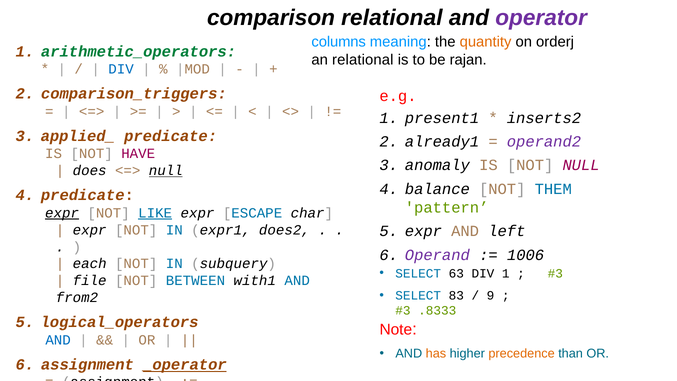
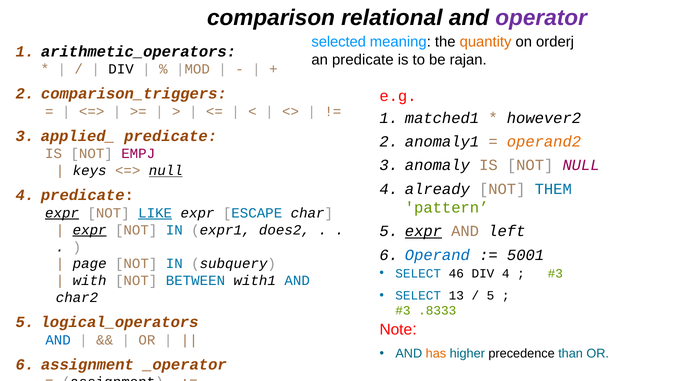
columns: columns -> selected (339, 42)
arithmetic_operators colour: green -> black (139, 51)
an relational: relational -> predicate (363, 60)
DIV colour: blue -> black (121, 69)
present1: present1 -> matched1 (442, 118)
inserts2: inserts2 -> however2 (544, 118)
already1: already1 -> anomaly1 (442, 142)
operand2 colour: purple -> orange (544, 142)
HAVE: HAVE -> EMPJ (138, 154)
does: does -> keys (90, 171)
balance: balance -> already (437, 189)
expr underline: none -> present (90, 230)
expr underline: none -> present (423, 231)
Operand colour: purple -> blue (437, 255)
1006: 1006 -> 5001 (526, 255)
each: each -> page (90, 264)
63: 63 -> 46 (456, 273)
DIV 1: 1 -> 4 (506, 273)
file: file -> with (90, 281)
83: 83 -> 13 (456, 295)
9: 9 -> 5 (491, 295)
from2: from2 -> char2 (77, 298)
precedence colour: orange -> black (522, 353)
_operator underline: present -> none (185, 364)
